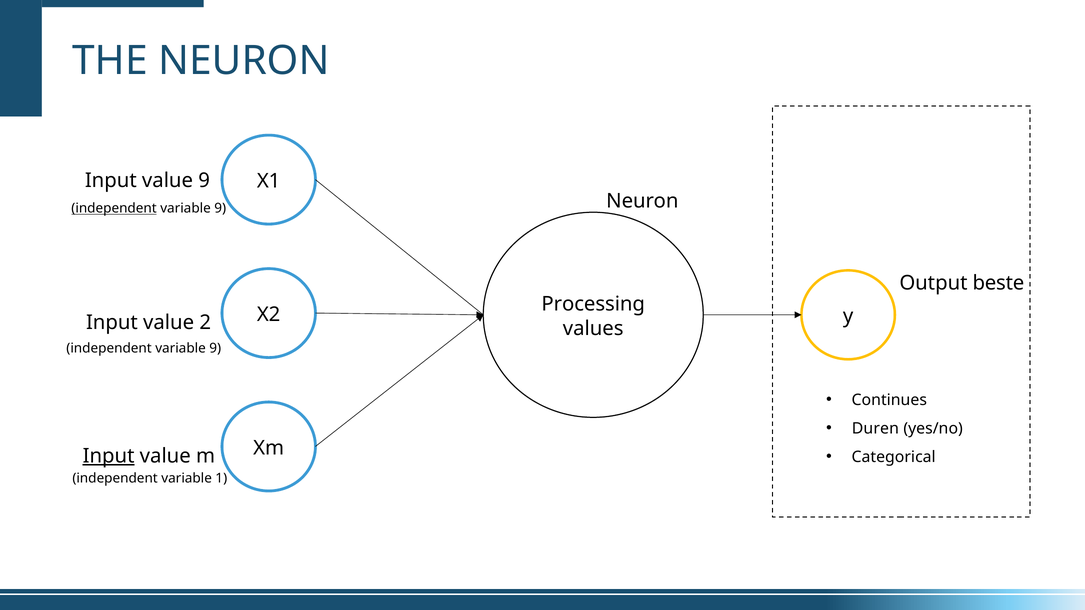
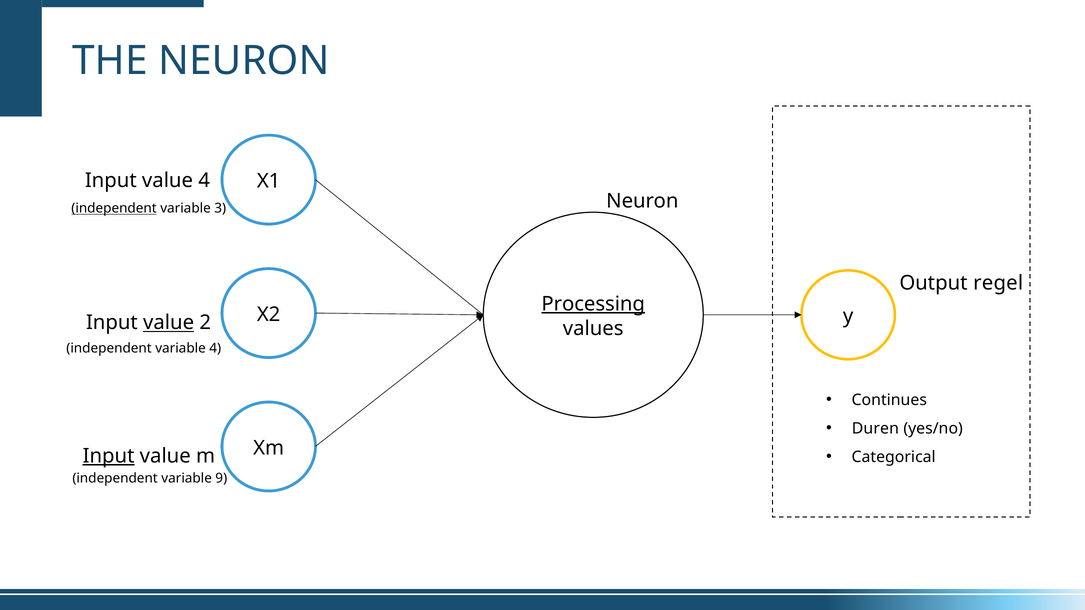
value 9: 9 -> 4 (204, 180)
9: 9 -> 3 (220, 209)
beste: beste -> regel (998, 283)
Processing underline: none -> present (593, 304)
value underline: none -> present (169, 323)
9: 9 -> 4 (215, 349)
1: 1 -> 9 (221, 478)
